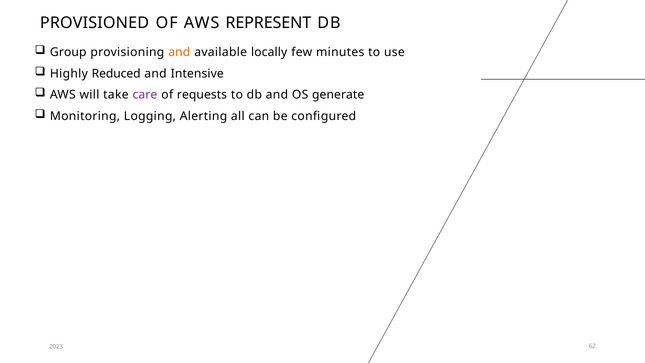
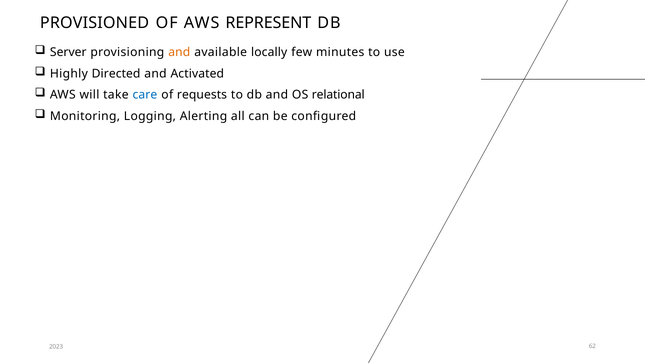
Group: Group -> Server (68, 52)
Reduced: Reduced -> Directed (116, 74)
Intensive: Intensive -> Activated (197, 74)
care colour: purple -> blue (145, 95)
generate: generate -> relational (338, 95)
